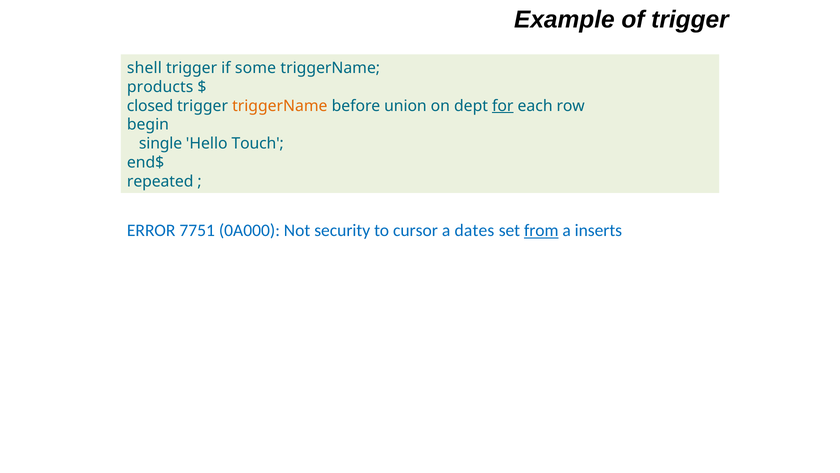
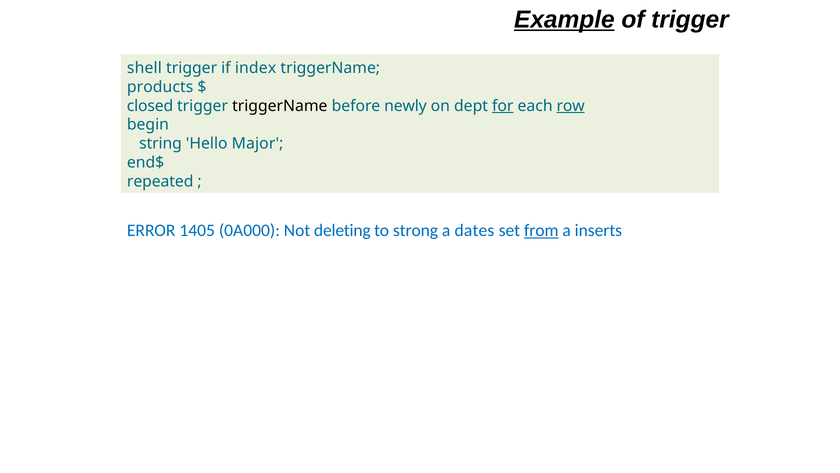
Example underline: none -> present (564, 19)
some: some -> index (256, 68)
triggerName colour: orange -> black (280, 106)
union: union -> newly (405, 106)
row underline: none -> present (571, 106)
single: single -> string (161, 144)
Touch: Touch -> Major (258, 144)
7751: 7751 -> 1405 (197, 230)
security: security -> deleting (342, 230)
cursor: cursor -> strong (416, 230)
